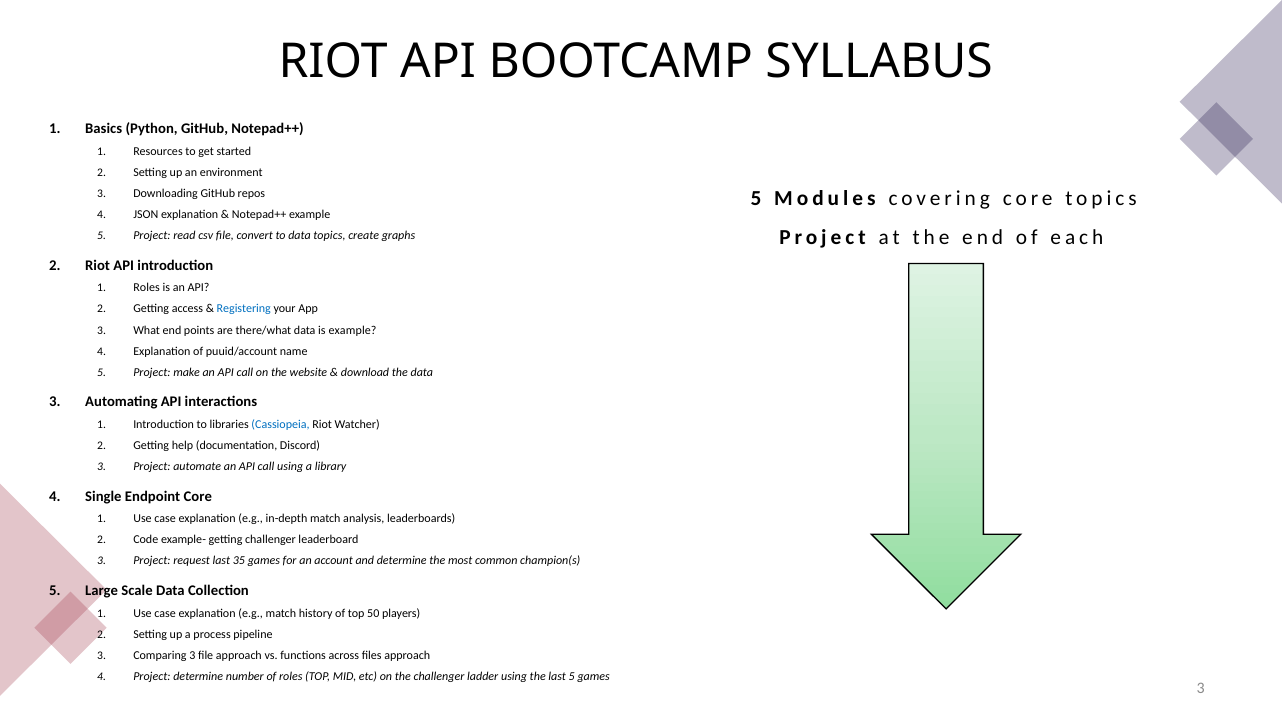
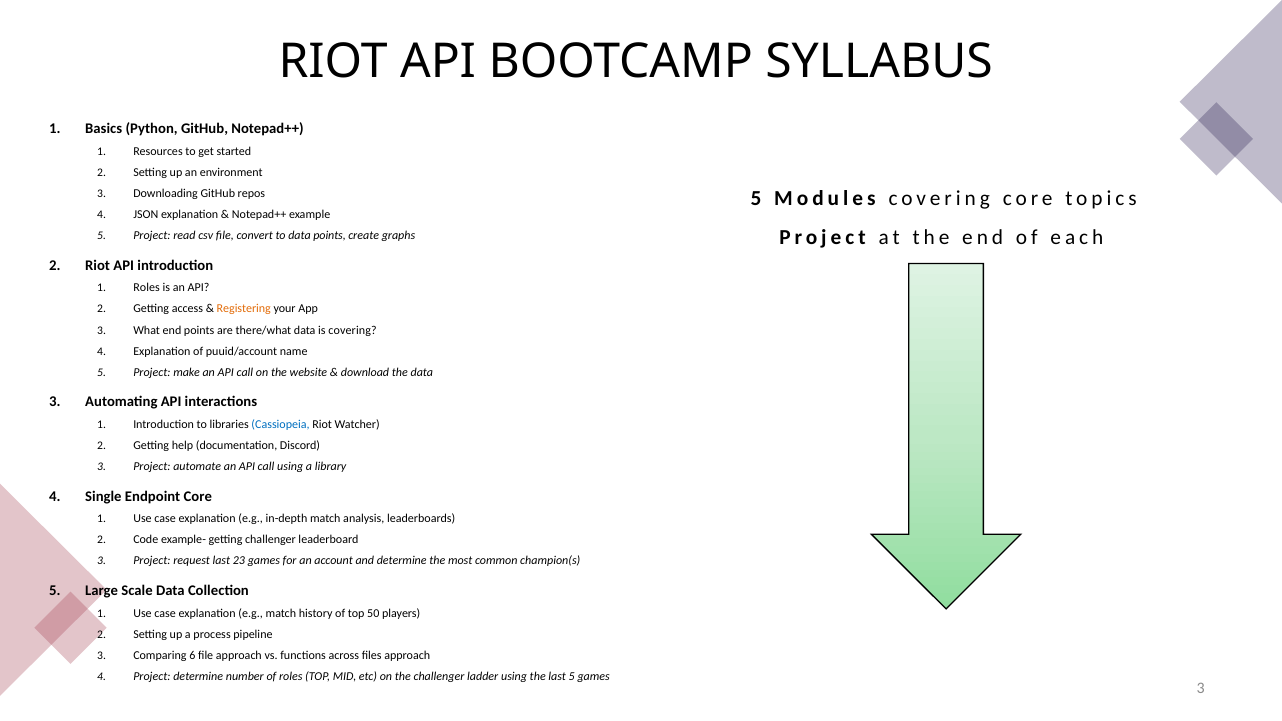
data topics: topics -> points (330, 236)
Registering colour: blue -> orange (244, 309)
is example: example -> covering (353, 330)
35: 35 -> 23 (239, 561)
Comparing 3: 3 -> 6 (192, 655)
